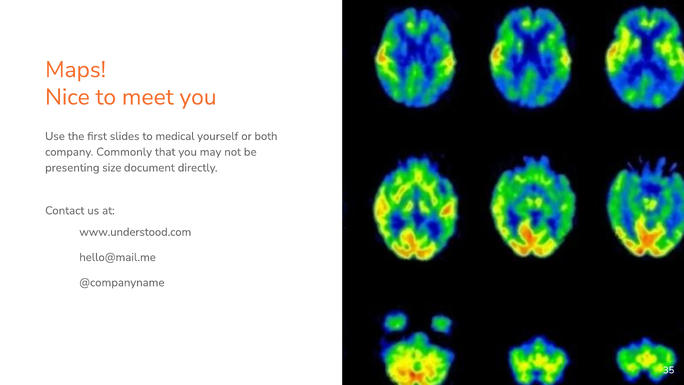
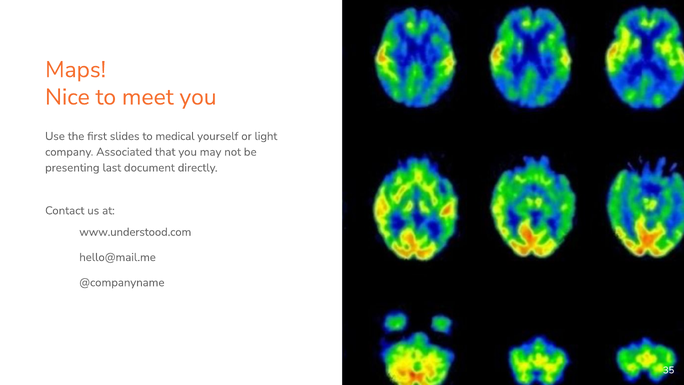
both: both -> light (266, 136)
Commonly: Commonly -> Associated (124, 152)
size: size -> last (112, 168)
